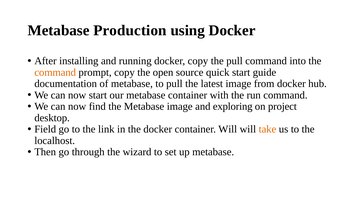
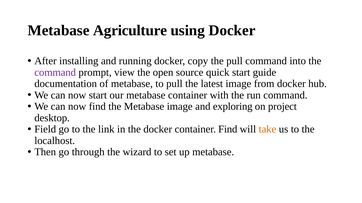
Production: Production -> Agriculture (130, 30)
command colour: orange -> purple (55, 73)
prompt copy: copy -> view (124, 73)
container Will: Will -> Find (228, 130)
